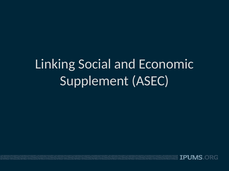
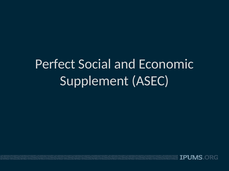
Linking: Linking -> Perfect (55, 64)
